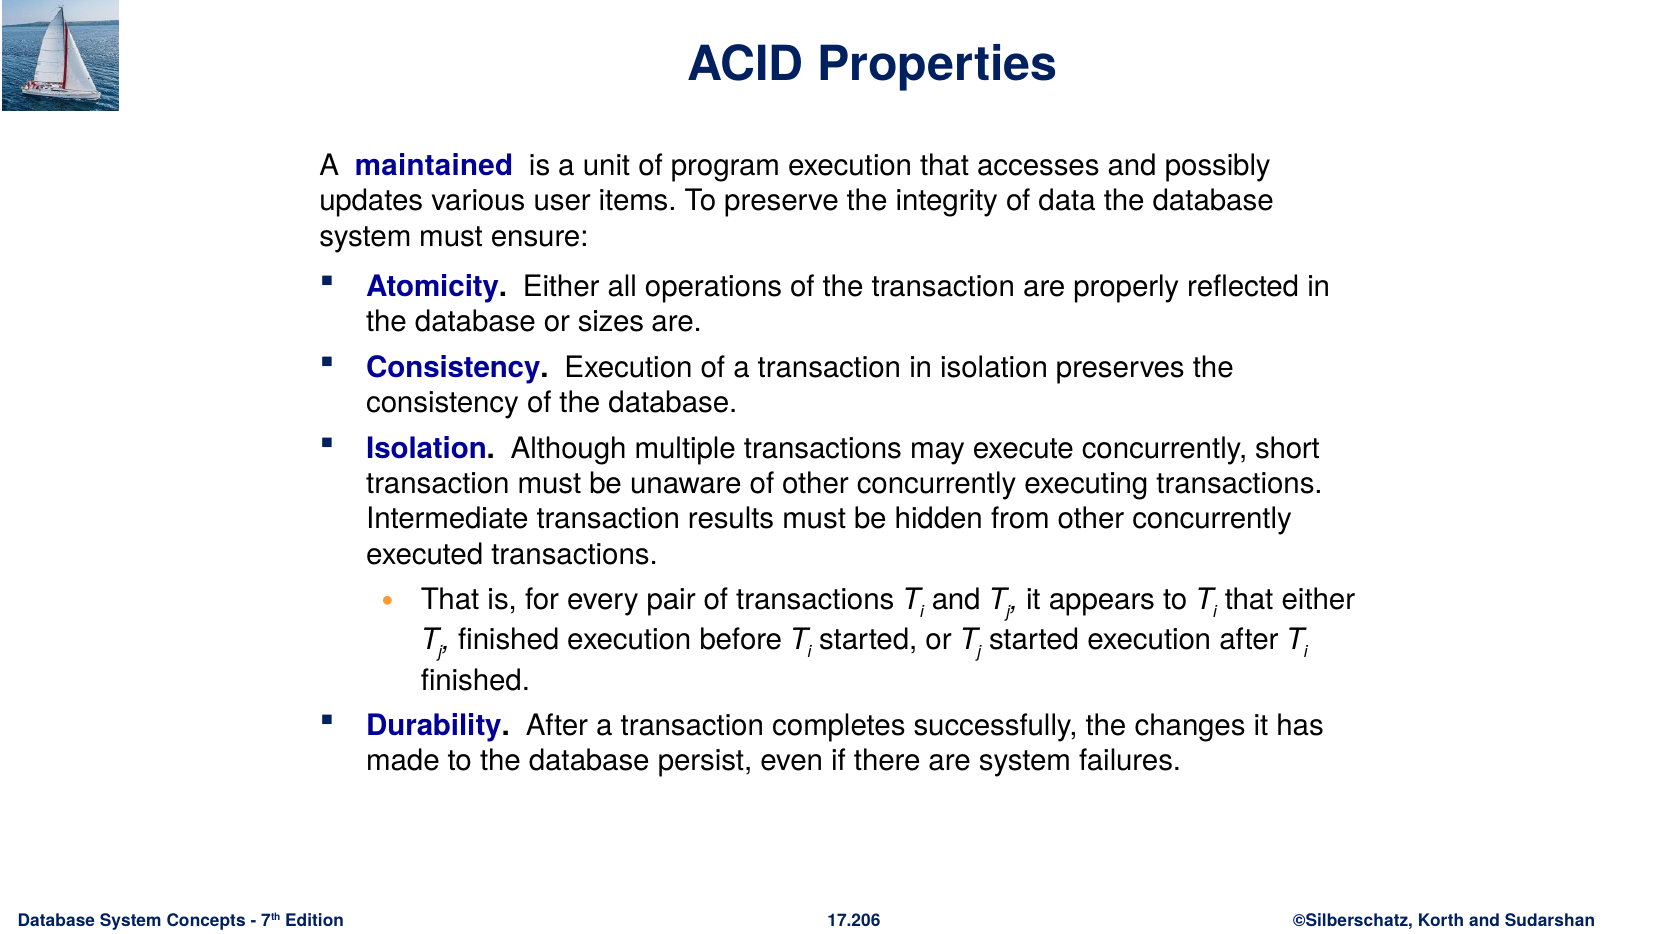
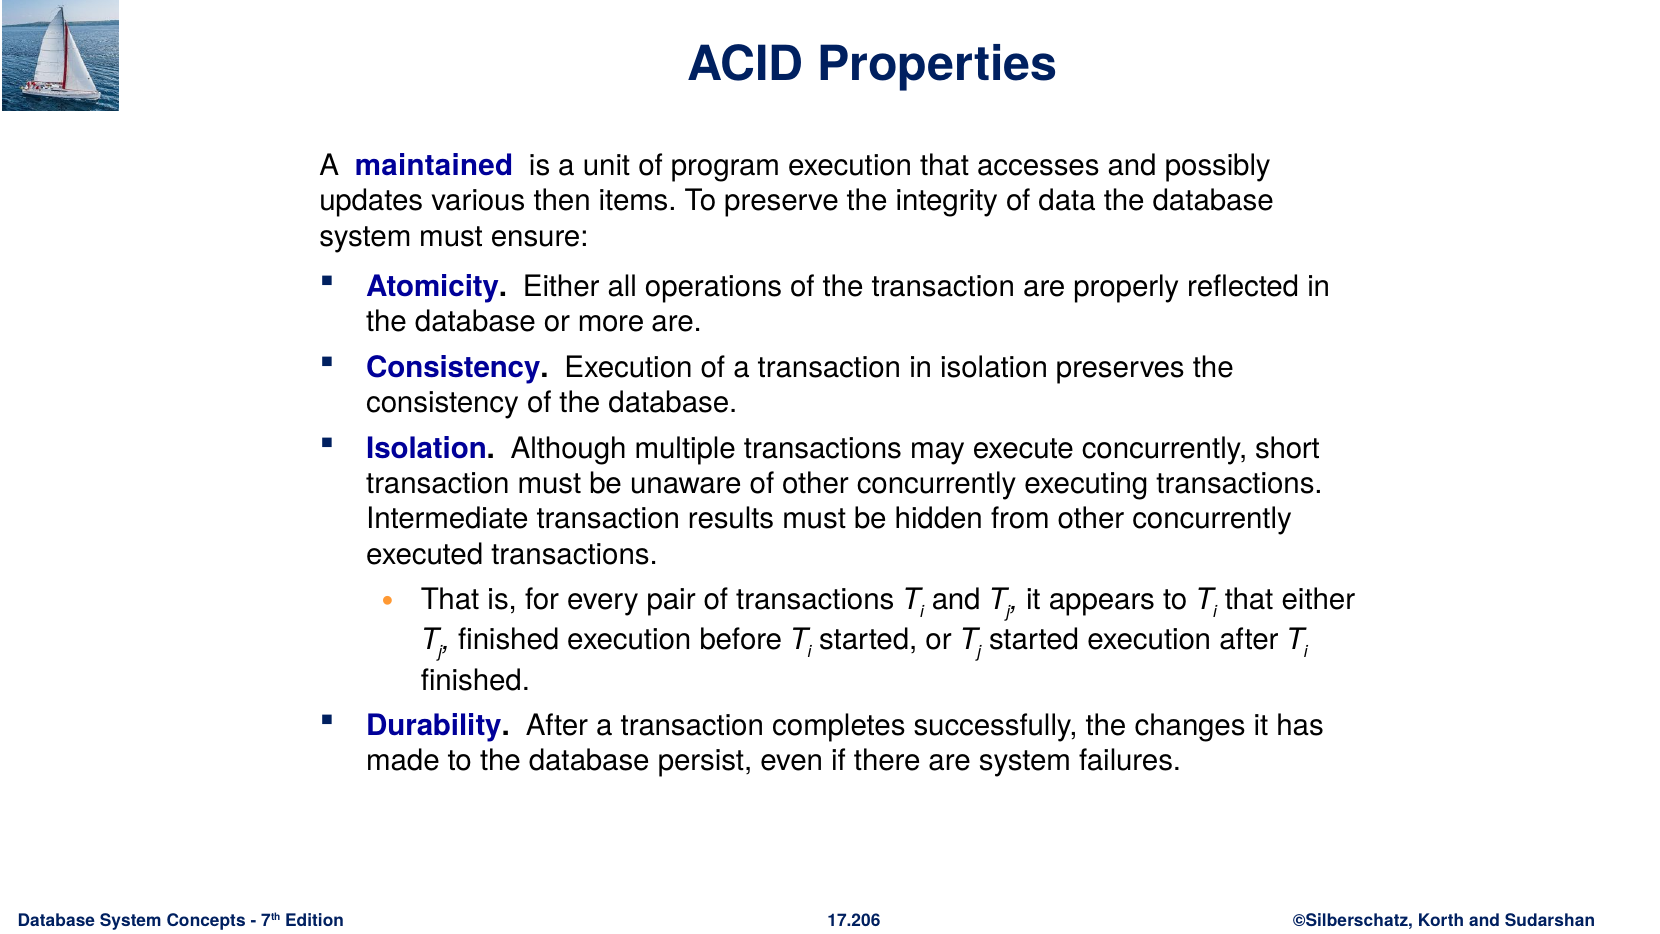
user: user -> then (562, 201)
sizes: sizes -> more (611, 322)
